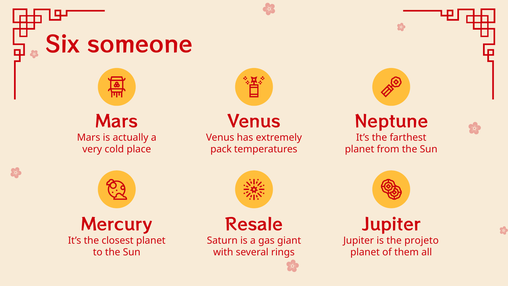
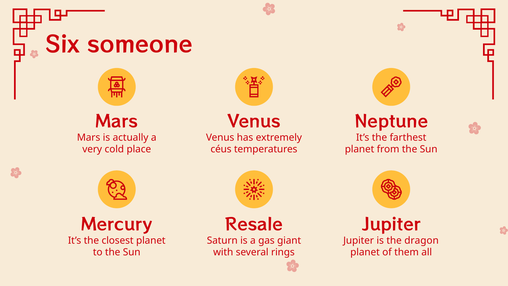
pack: pack -> céus (221, 149)
projeto: projeto -> dragon (422, 240)
